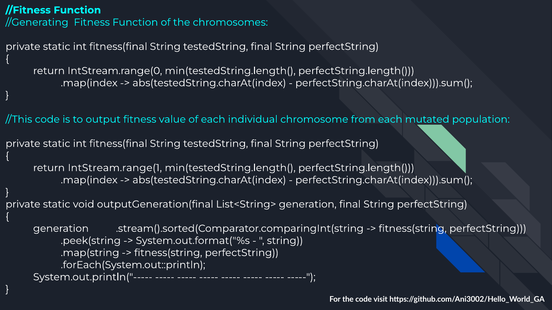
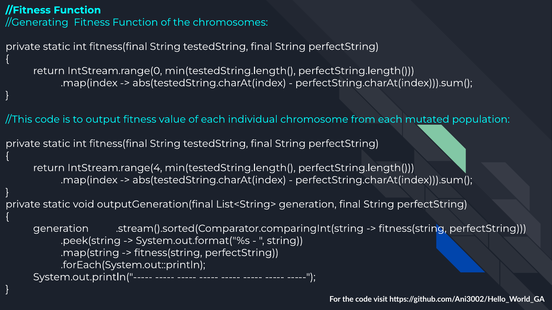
IntStream.range(1: IntStream.range(1 -> IntStream.range(4 (115, 168)
